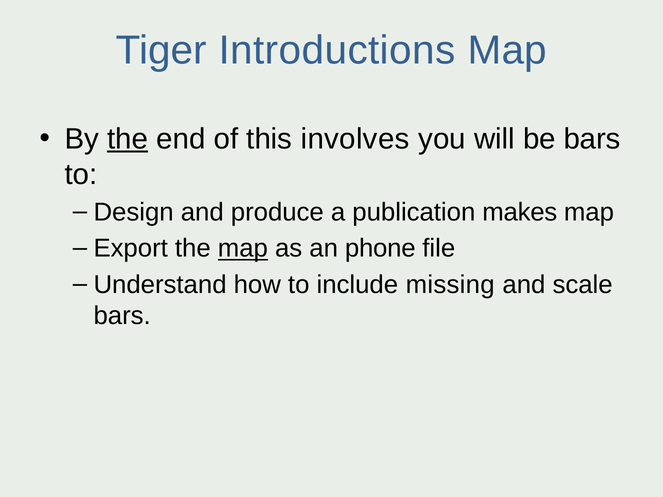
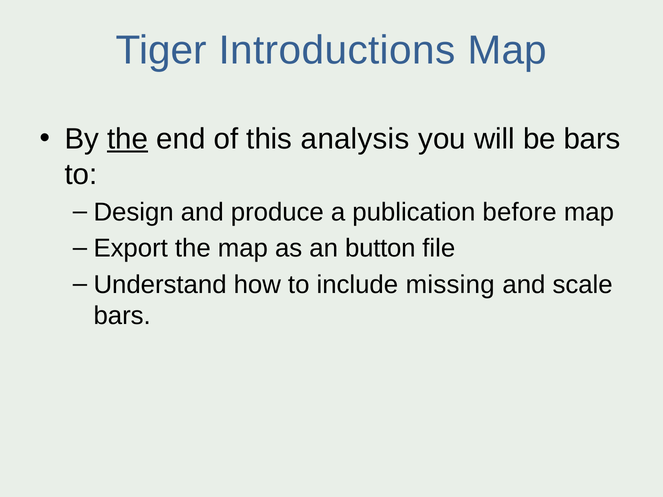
involves: involves -> analysis (355, 139)
makes: makes -> before (520, 212)
map underline: present -> none (243, 249)
phone: phone -> button (380, 249)
